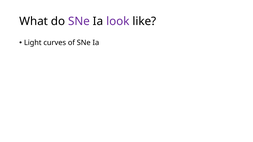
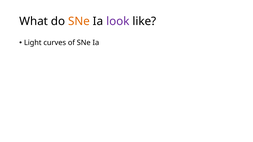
SNe colour: purple -> orange (79, 21)
